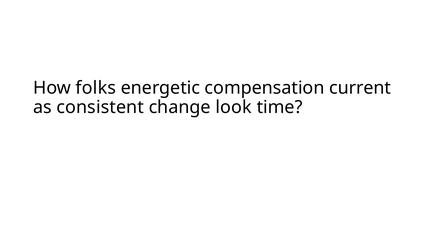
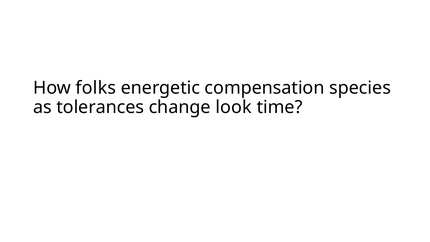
current: current -> species (360, 88)
consistent: consistent -> tolerances (100, 107)
